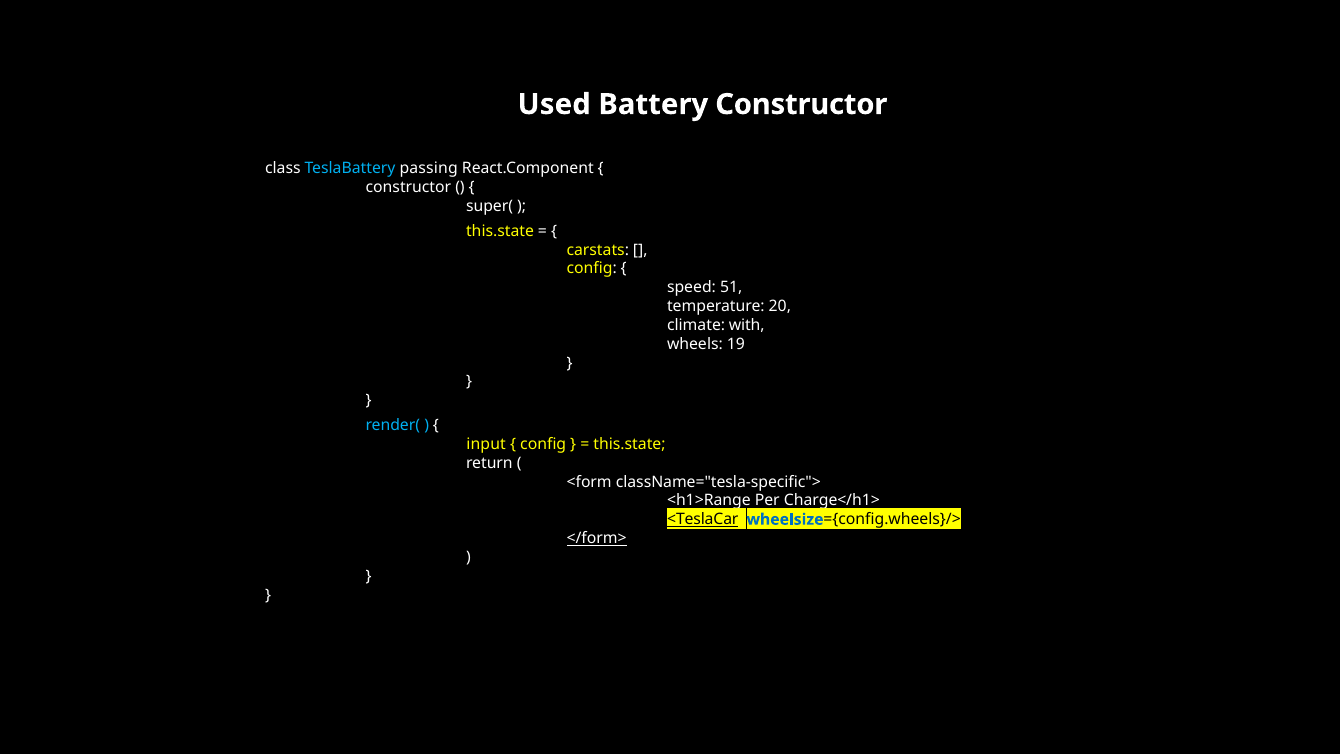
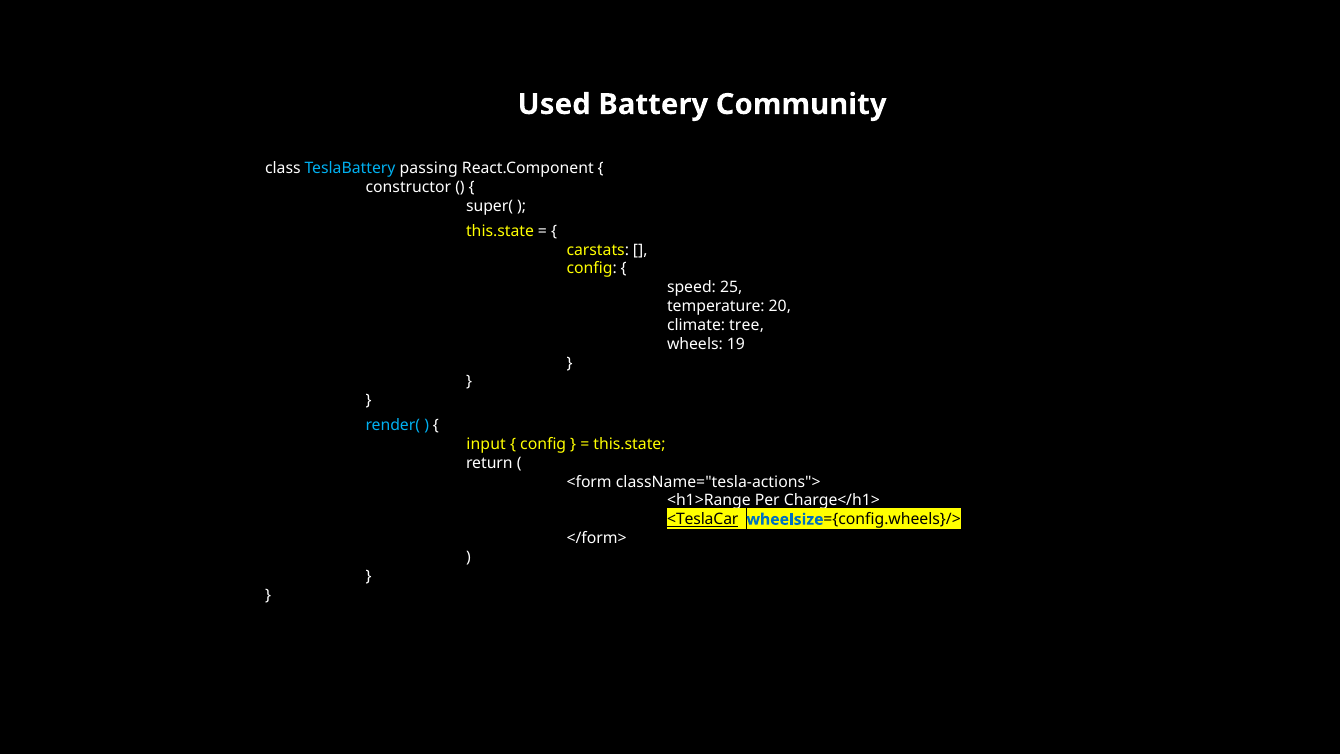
Battery Constructor: Constructor -> Community (801, 104)
51: 51 -> 25 (731, 287)
with: with -> tree (747, 325)
className="tesla-specific">: className="tesla-specific"> -> className="tesla-actions"> (718, 482)
</form> underline: present -> none (597, 538)
